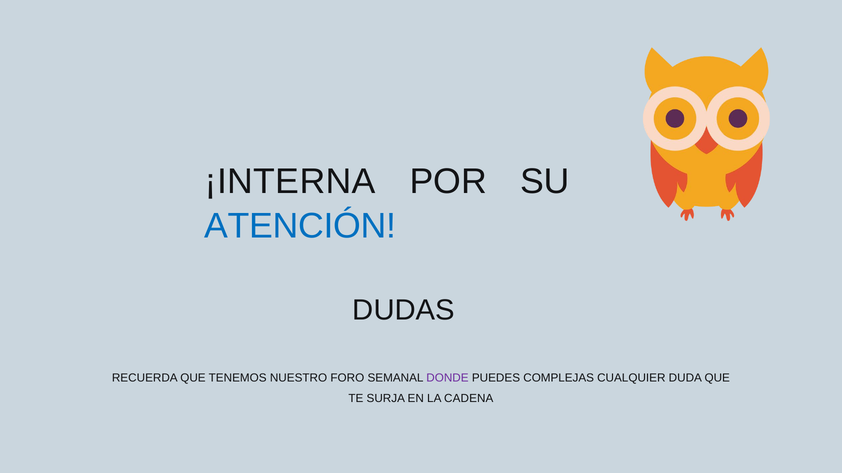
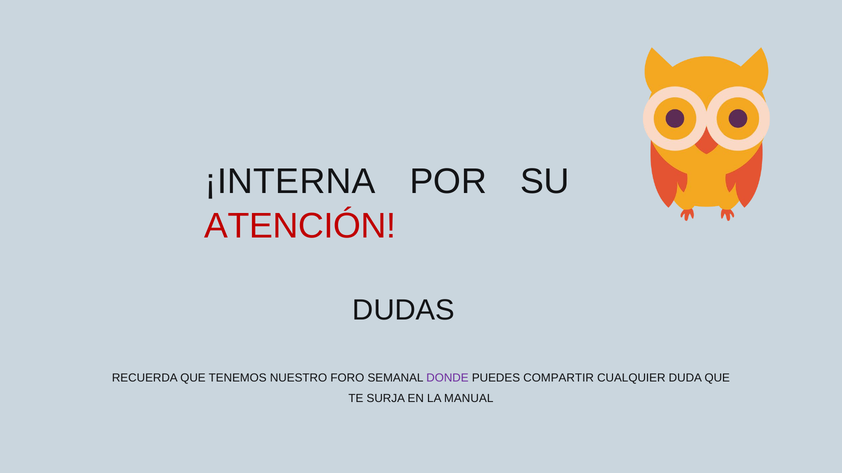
ATENCIÓN colour: blue -> red (300, 226)
COMPLEJAS: COMPLEJAS -> COMPARTIR (559, 378)
CADENA: CADENA -> MANUAL (469, 399)
